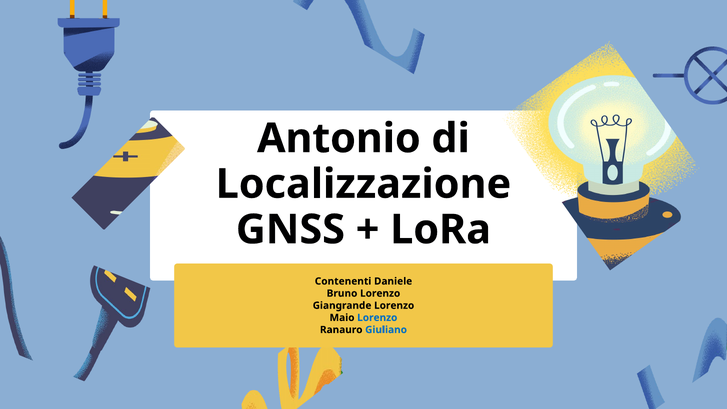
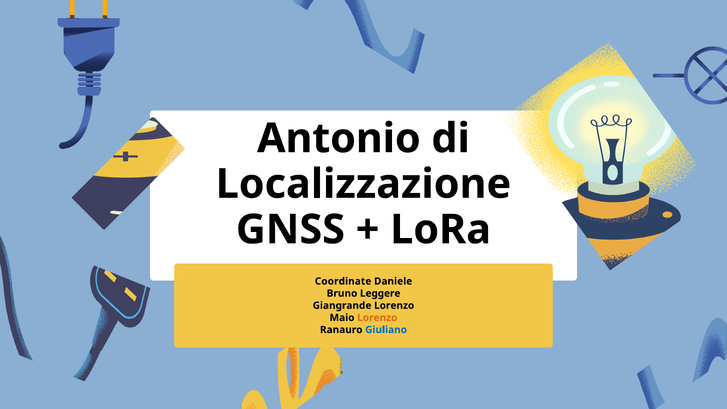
Contenenti: Contenenti -> Coordinate (343, 281)
Bruno Lorenzo: Lorenzo -> Leggere (380, 293)
Lorenzo colour: blue -> orange (377, 318)
